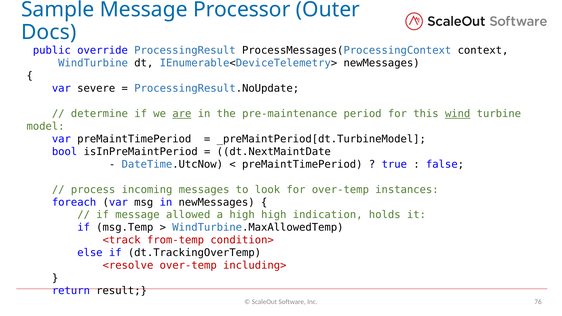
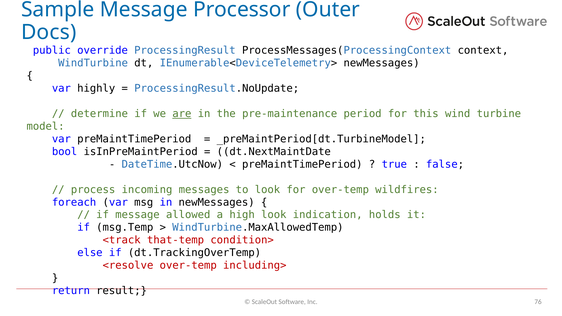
severe: severe -> highly (96, 88)
wind underline: present -> none (458, 114)
instances: instances -> wildfires (407, 190)
high high: high -> look (274, 215)
from-temp: from-temp -> that-temp (176, 240)
